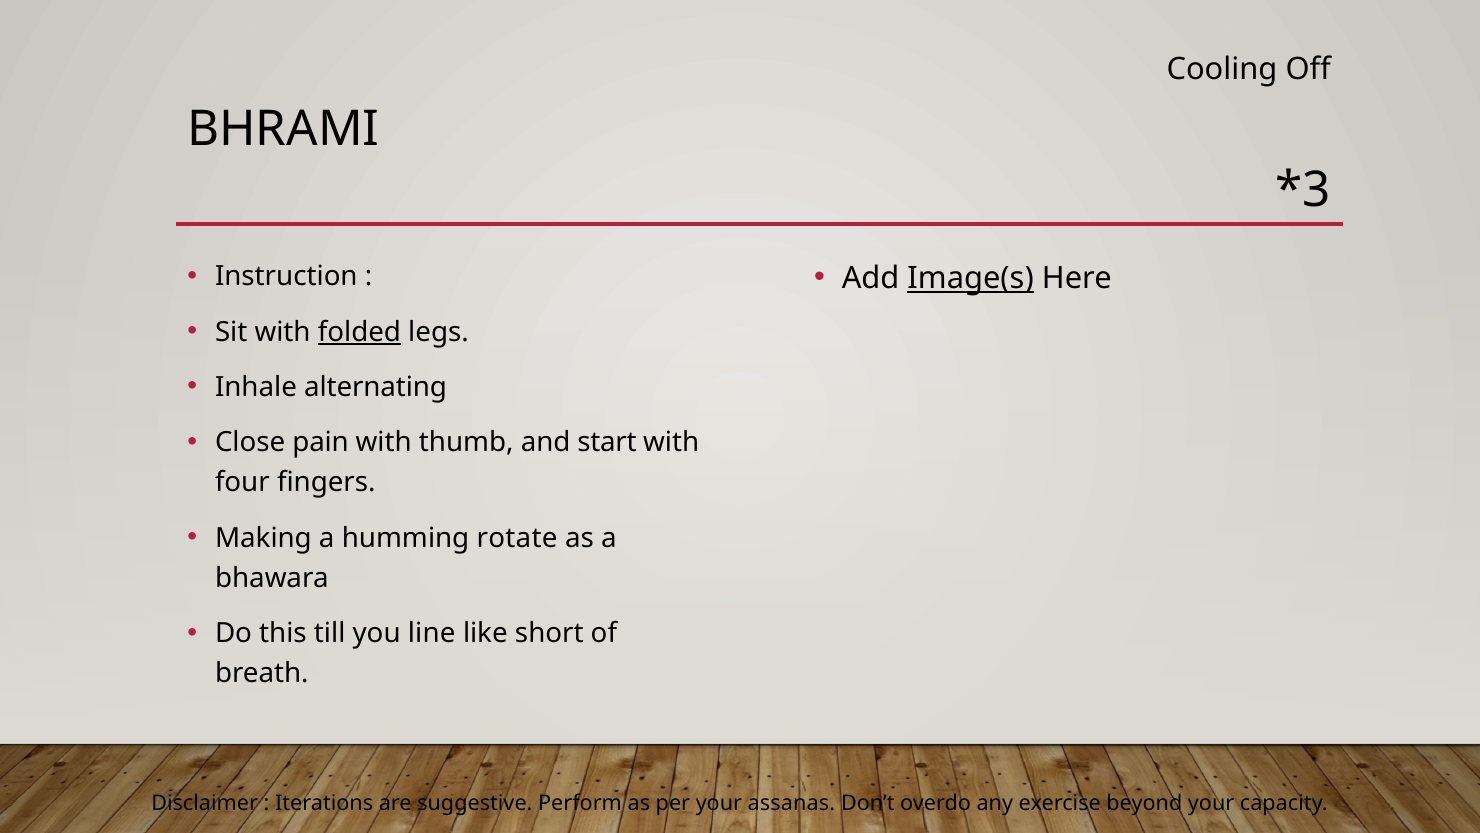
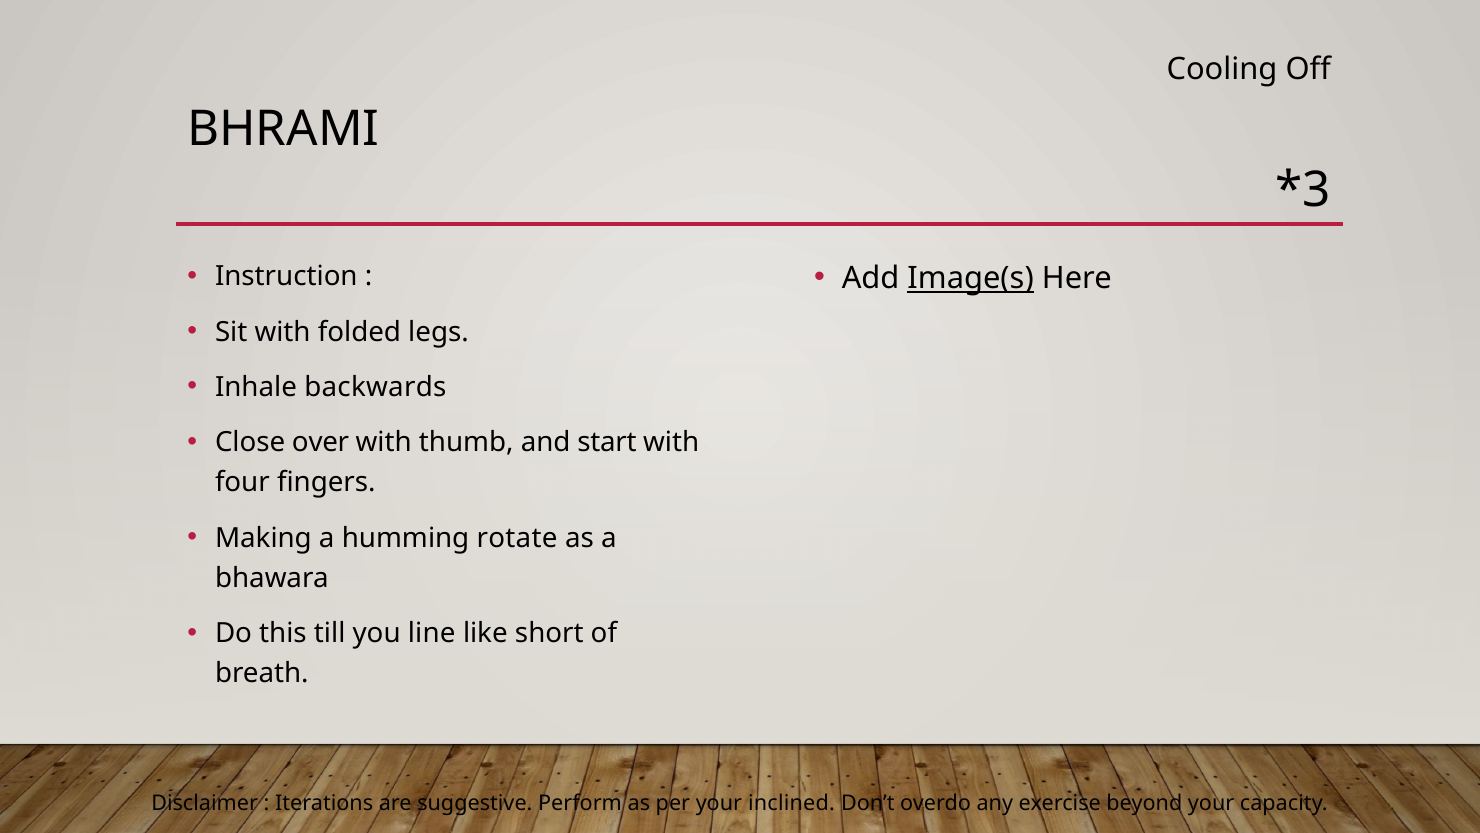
folded underline: present -> none (359, 332)
alternating: alternating -> backwards (375, 387)
pain: pain -> over (321, 442)
assanas: assanas -> inclined (791, 803)
